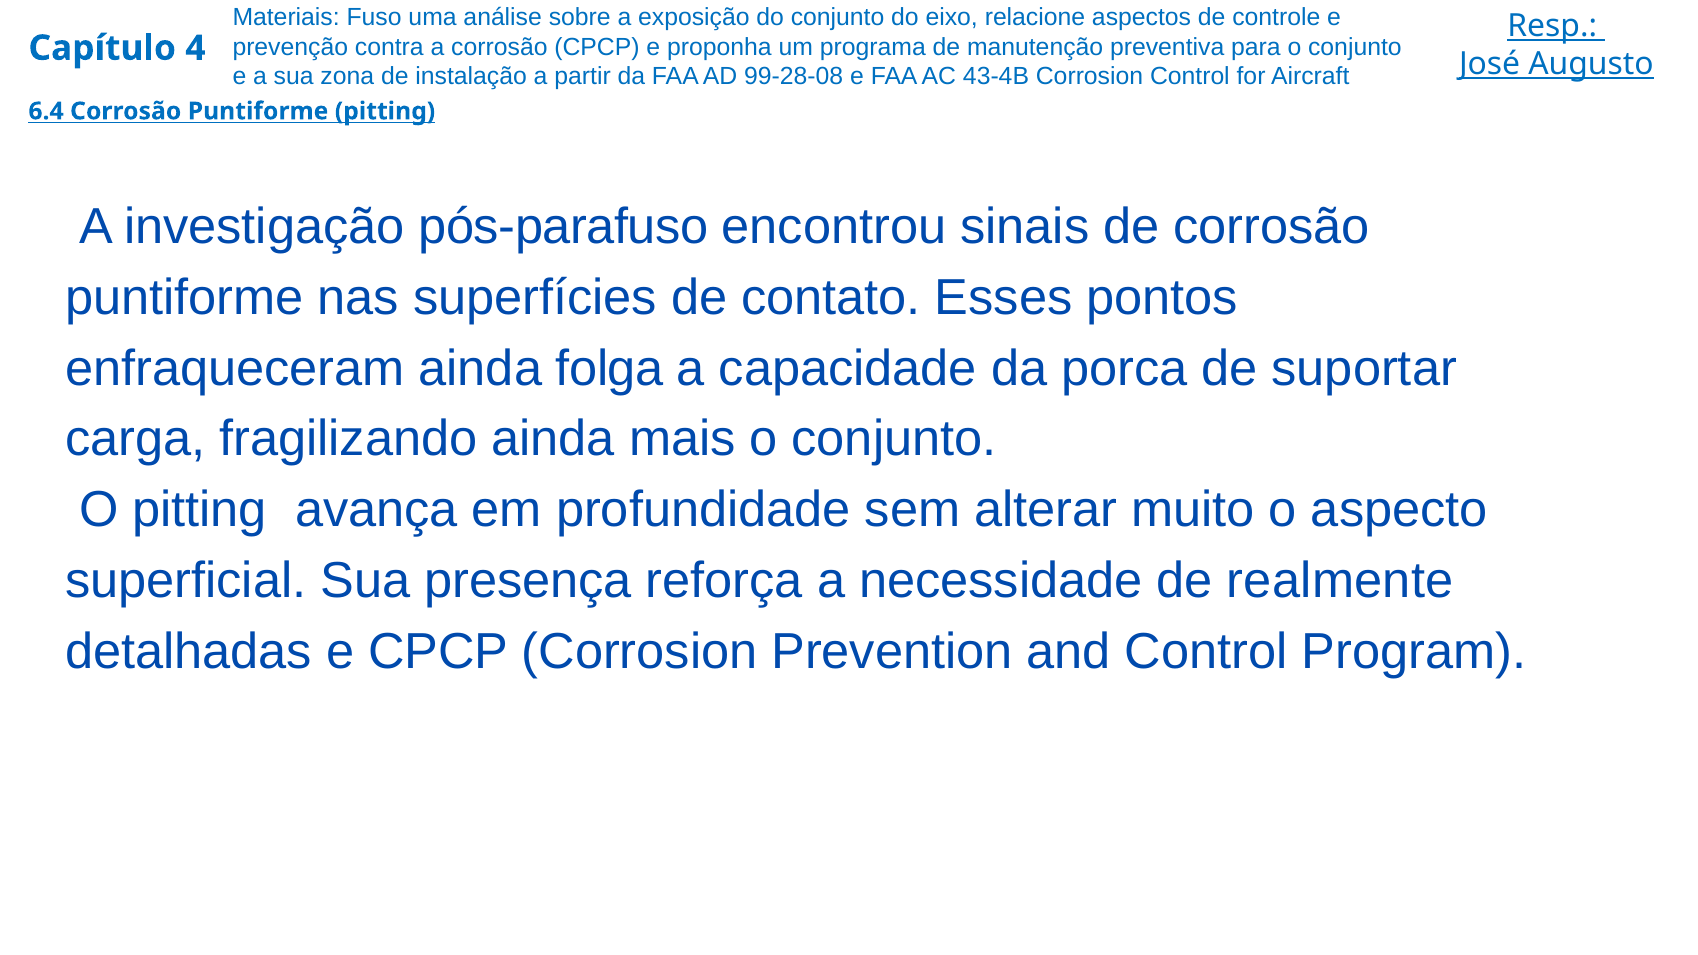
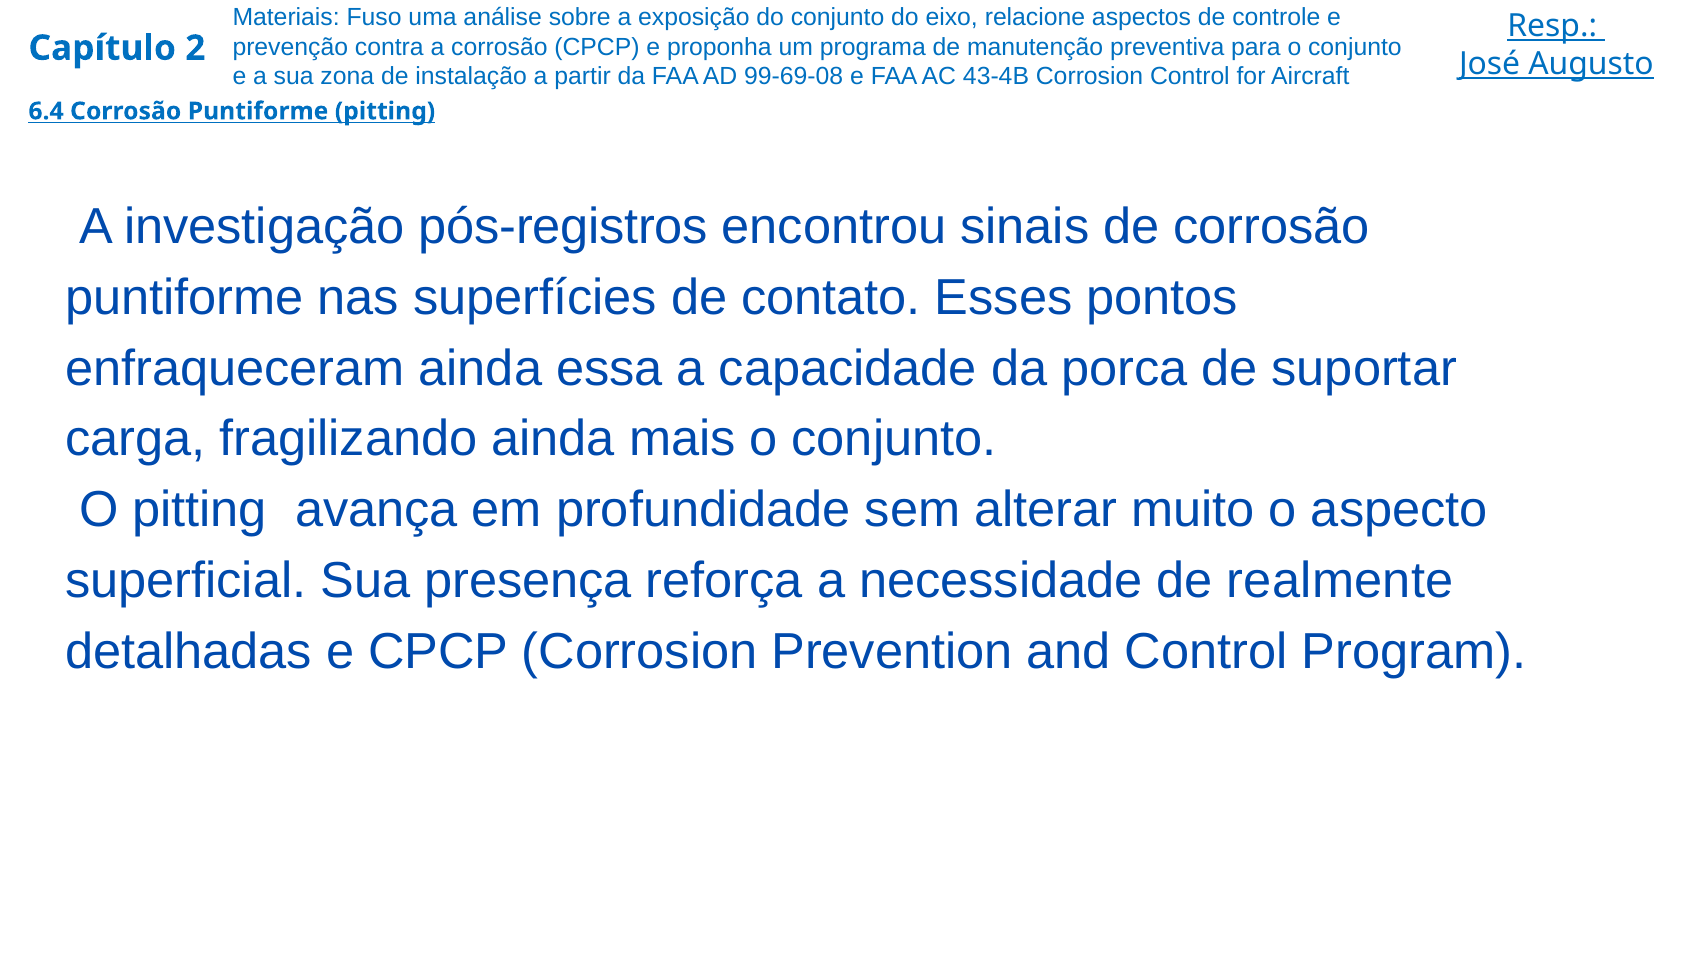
4: 4 -> 2 (195, 48)
99-28-08: 99-28-08 -> 99-69-08 (794, 77)
pós-parafuso: pós-parafuso -> pós-registros (563, 227)
folga: folga -> essa (610, 369)
